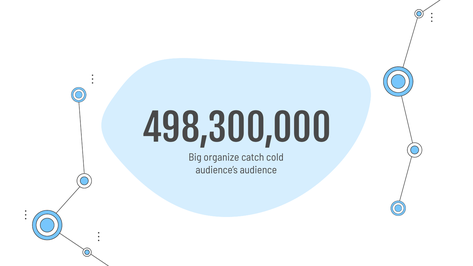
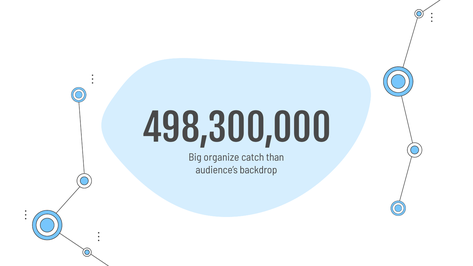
cold: cold -> than (275, 157)
audience: audience -> backdrop (258, 170)
